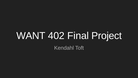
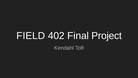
WANT: WANT -> FIELD (31, 36)
